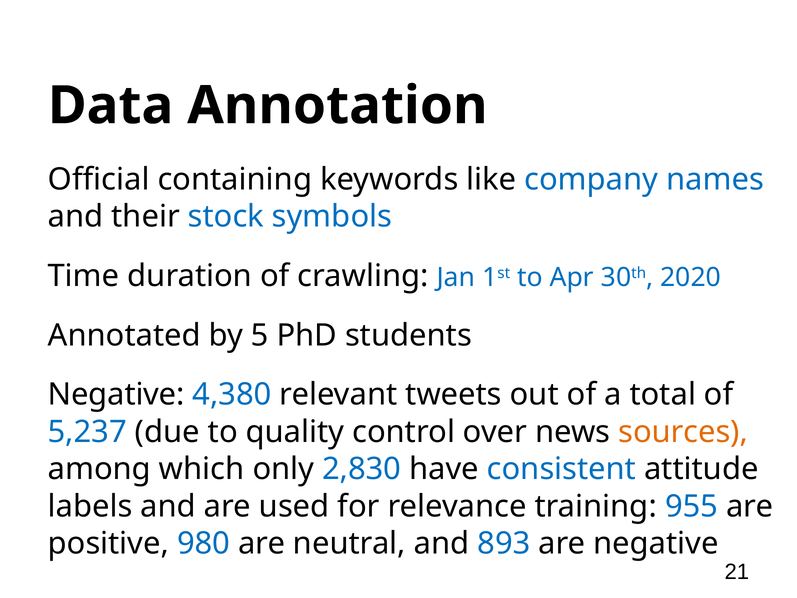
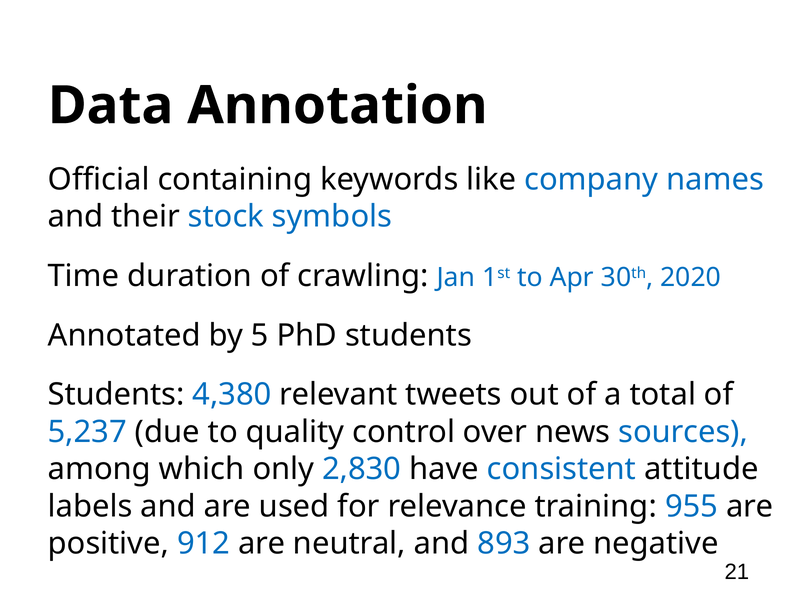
Negative: Negative -> Students (116, 395)
sources colour: orange -> blue (683, 432)
980: 980 -> 912 (204, 543)
